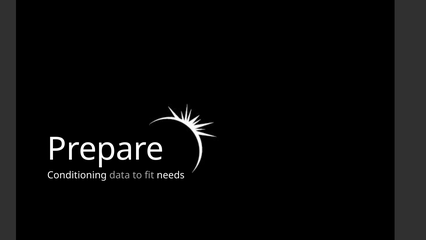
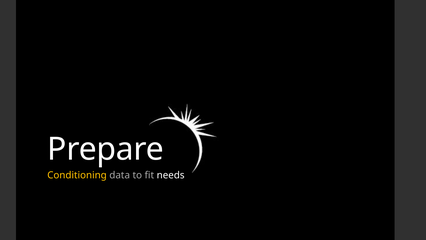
Conditioning colour: white -> yellow (77, 175)
